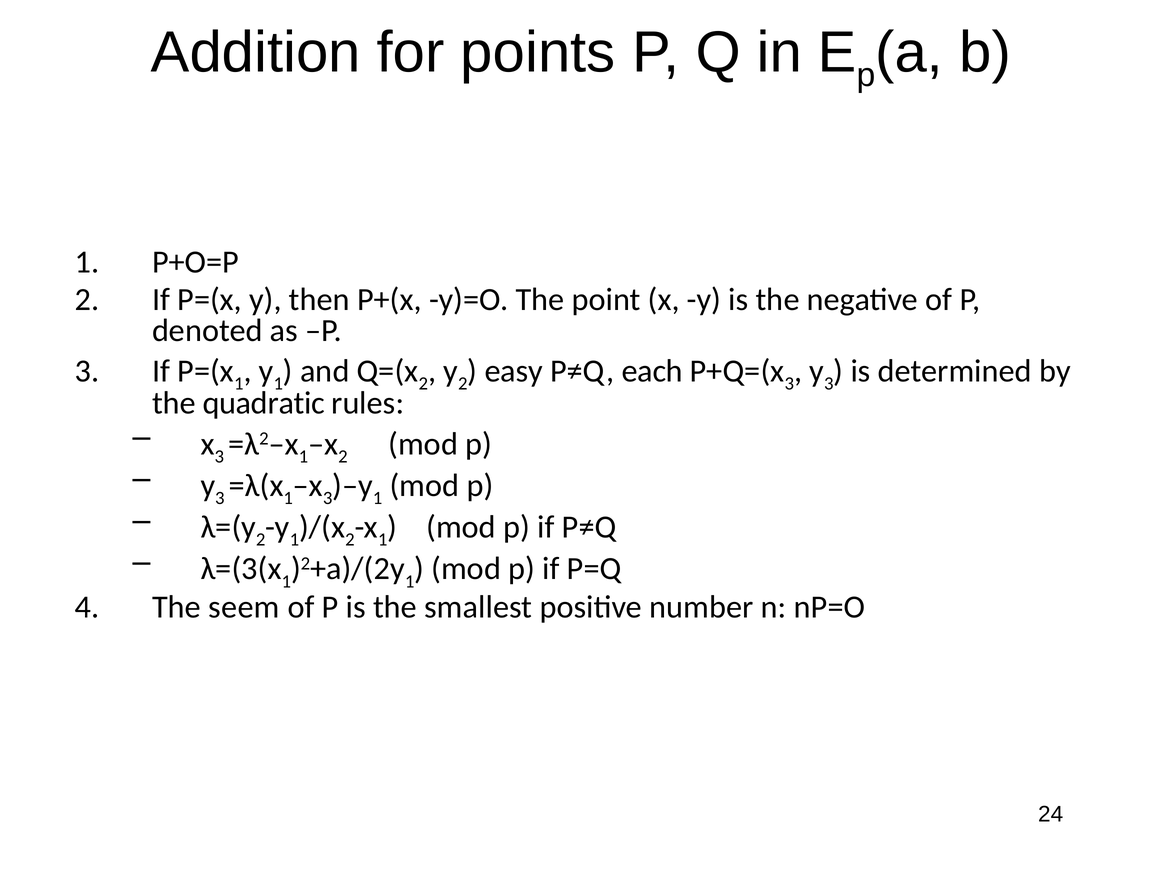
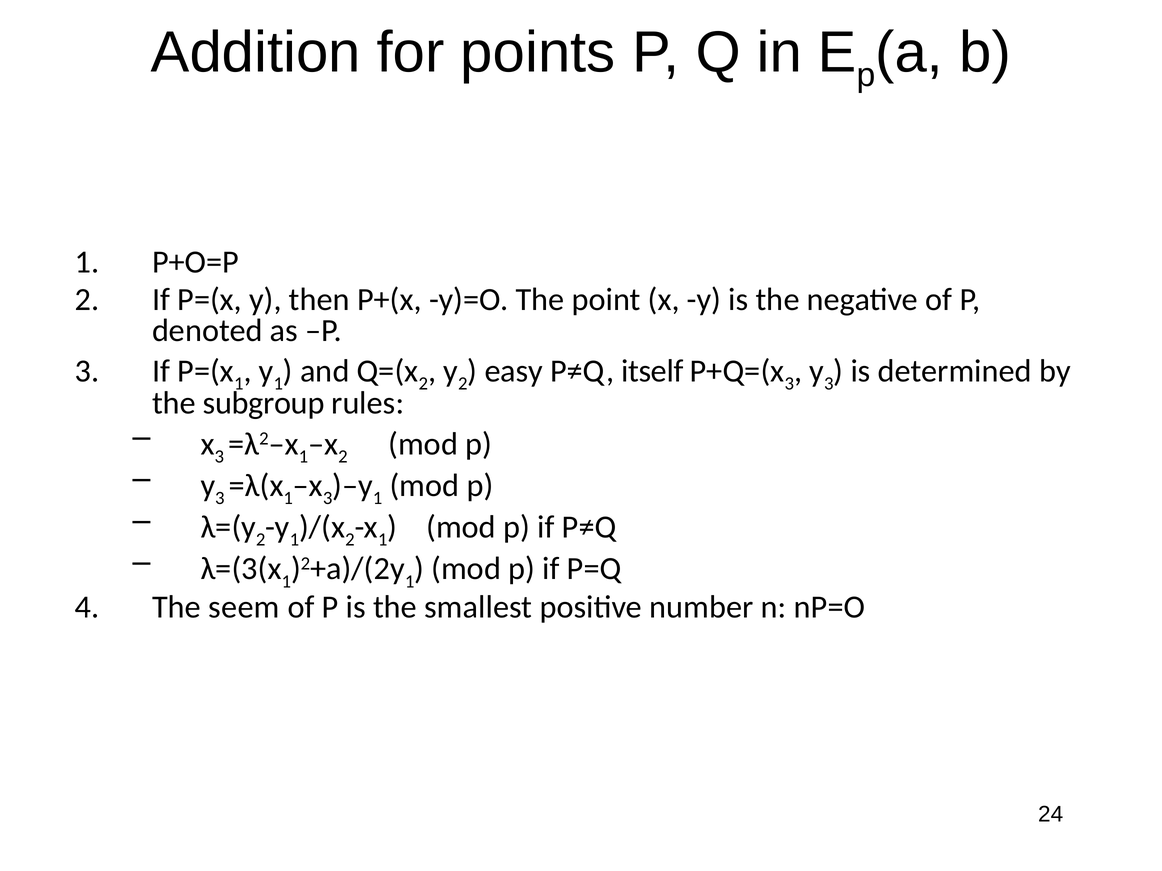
each: each -> itself (652, 371)
quadratic: quadratic -> subgroup (264, 403)
